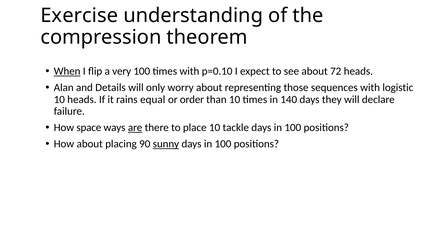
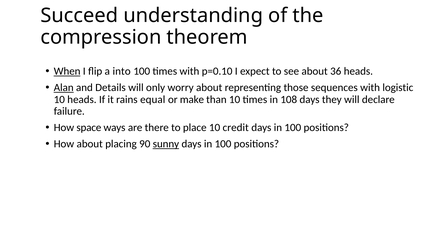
Exercise: Exercise -> Succeed (79, 16)
very: very -> into (122, 71)
72: 72 -> 36 (336, 71)
Alan underline: none -> present (64, 88)
order: order -> make (192, 100)
140: 140 -> 108 (289, 100)
are underline: present -> none (135, 128)
tackle: tackle -> credit (236, 128)
